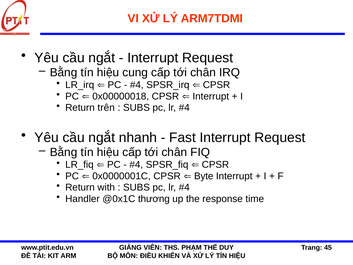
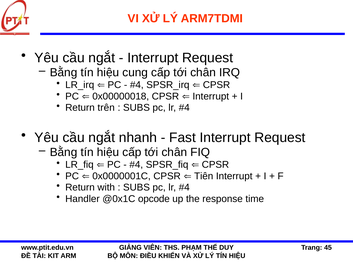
Byte: Byte -> Tiên (204, 176)
thương: thương -> opcode (154, 199)
